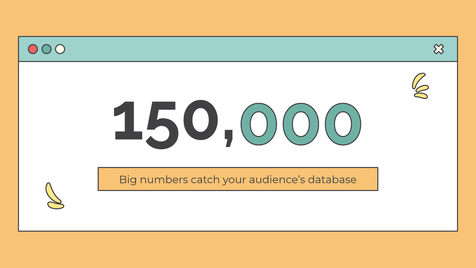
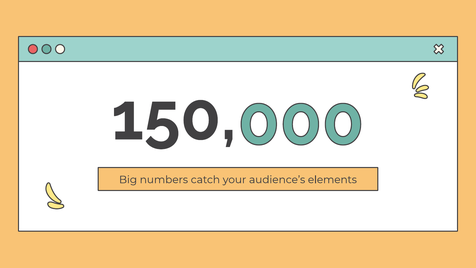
database: database -> elements (332, 180)
